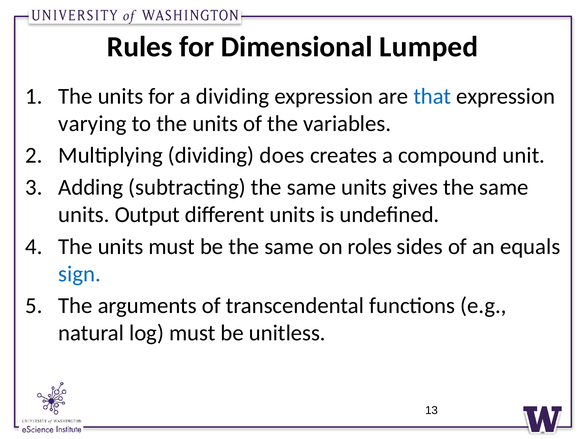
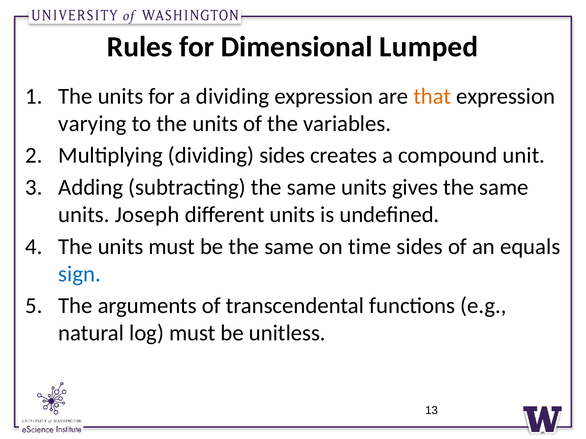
that colour: blue -> orange (432, 96)
dividing does: does -> sides (282, 156)
Output: Output -> Joseph (147, 215)
roles: roles -> time (370, 247)
